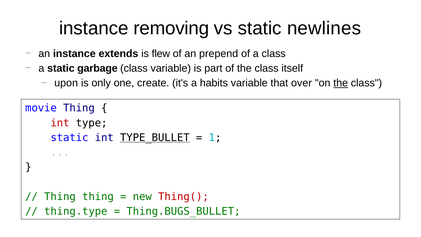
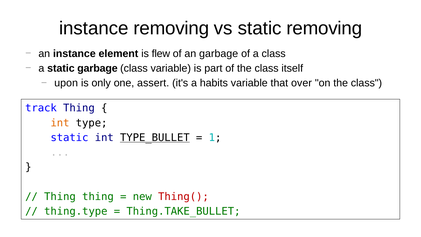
static newlines: newlines -> removing (324, 28)
extends: extends -> element (118, 54)
an prepend: prepend -> garbage (219, 54)
create: create -> assert (153, 83)
the underline: present -> none (341, 83)
movie: movie -> track (41, 108)
int colour: red -> orange (60, 123)
Thing.BUGS_BULLET: Thing.BUGS_BULLET -> Thing.TAKE_BULLET (183, 211)
